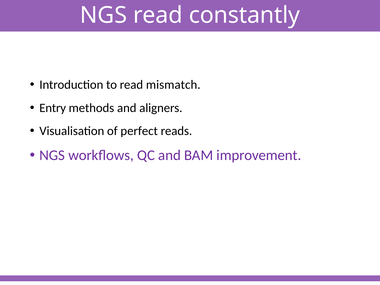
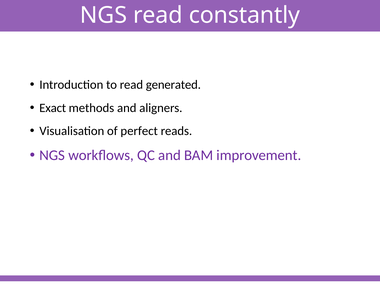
mismatch: mismatch -> generated (173, 85)
Entry: Entry -> Exact (53, 108)
